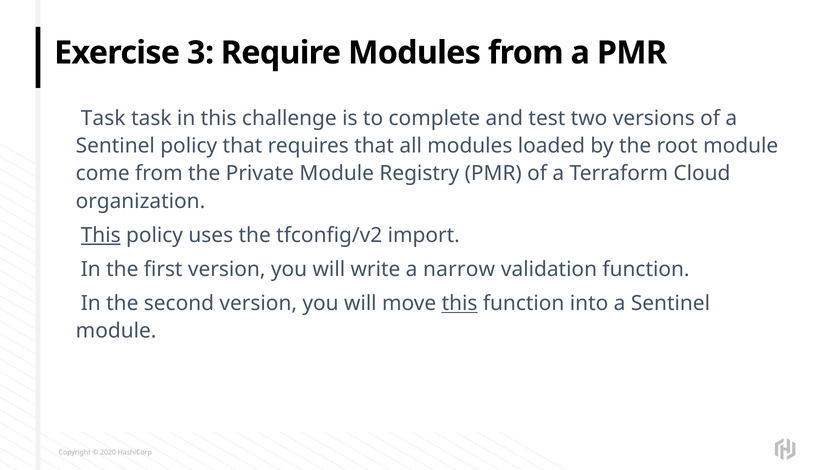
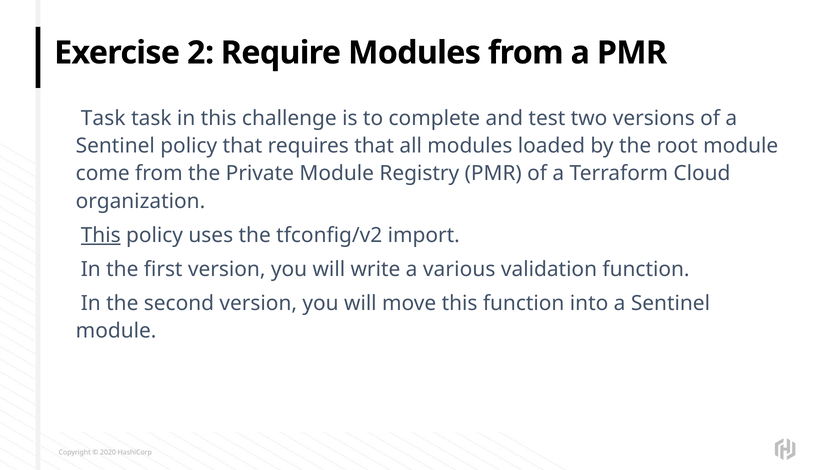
3: 3 -> 2 (201, 53)
narrow: narrow -> various (459, 269)
this underline: present -> none (460, 304)
